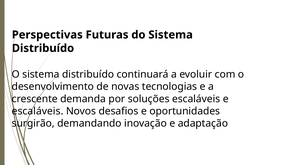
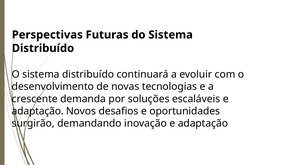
escaláveis: escaláveis -> adaptação (38, 111)
